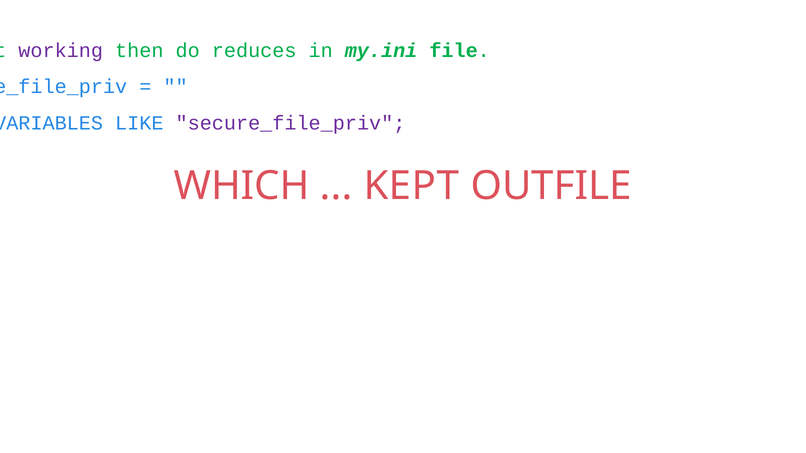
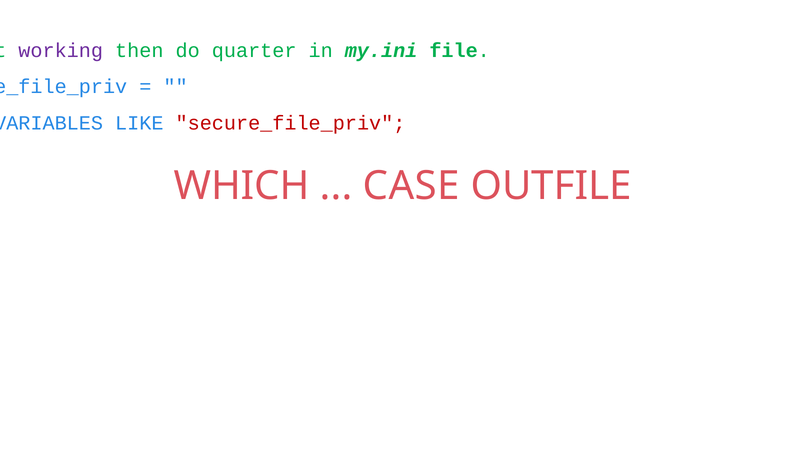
reduces: reduces -> quarter (254, 51)
secure_file_priv colour: purple -> red (290, 123)
KEPT: KEPT -> CASE (411, 186)
